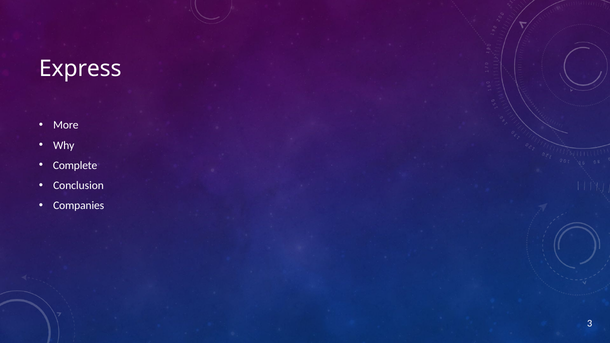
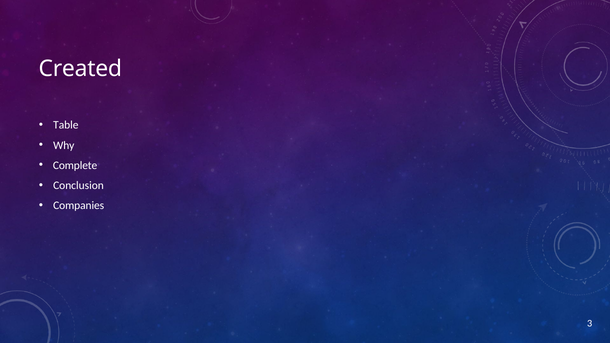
Express: Express -> Created (80, 69)
More: More -> Table (66, 125)
